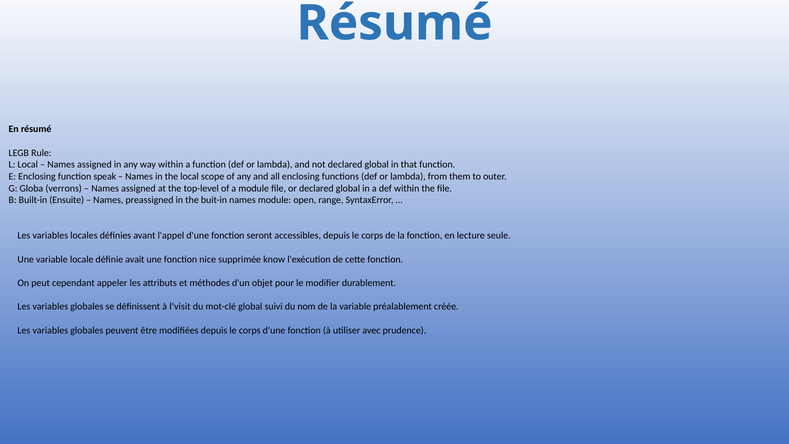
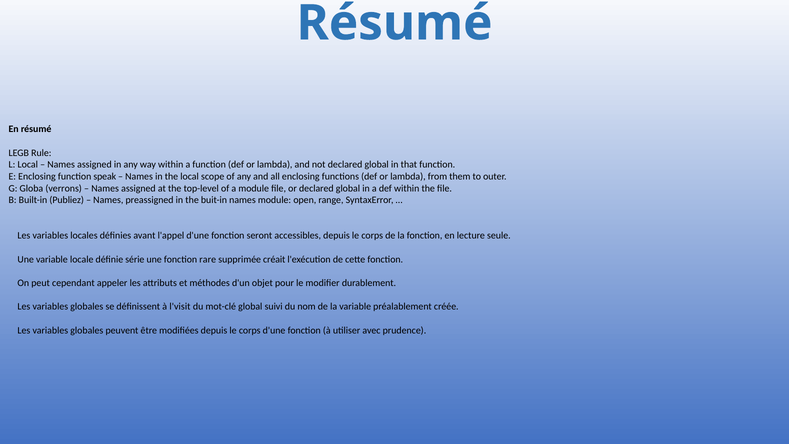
Ensuite: Ensuite -> Publiez (67, 200)
avait: avait -> série (135, 259)
nice: nice -> rare (208, 259)
know: know -> créait (274, 259)
